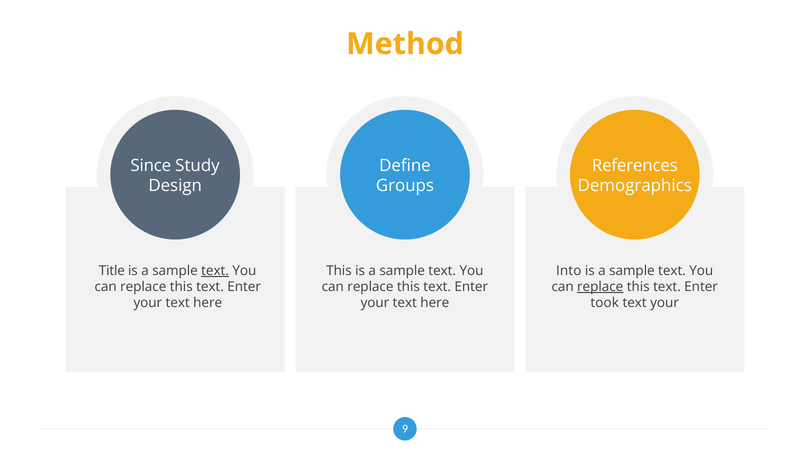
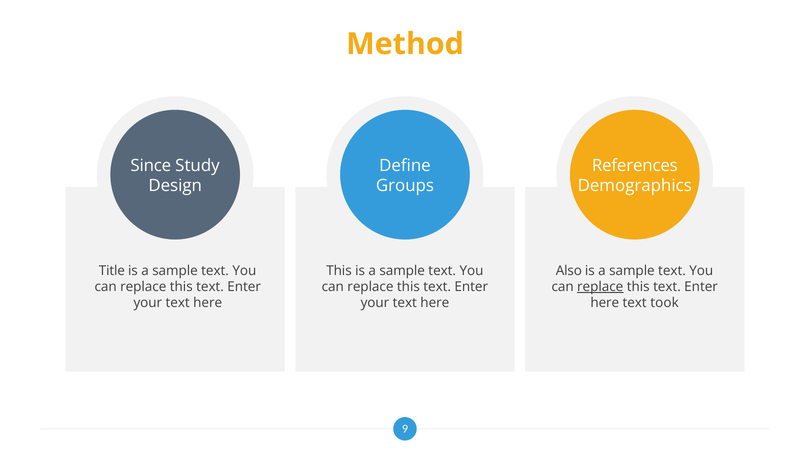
text underline: present -> none (215, 270)
Into: Into -> Also (569, 270)
took: took -> here (605, 303)
text your: your -> took (665, 303)
